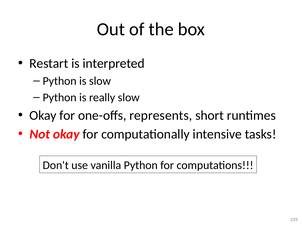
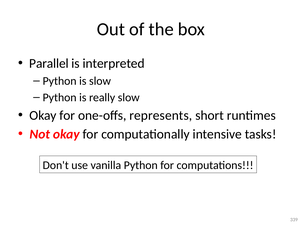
Restart: Restart -> Parallel (49, 63)
